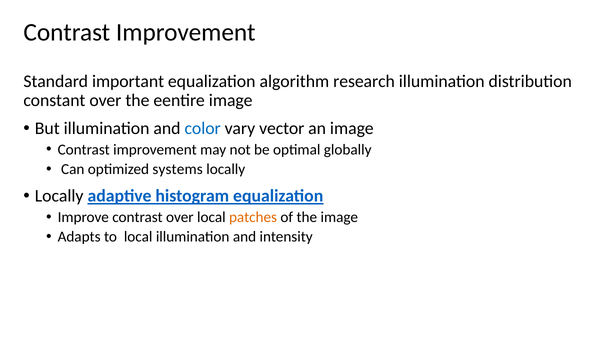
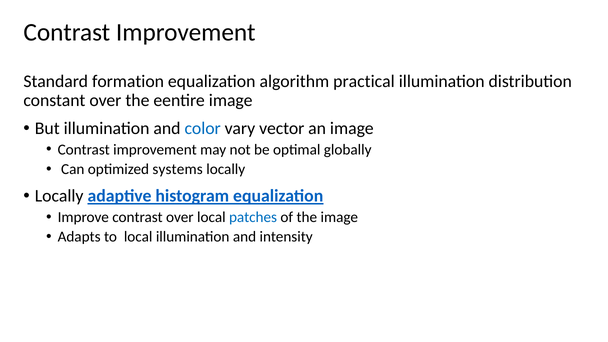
important: important -> formation (128, 82)
research: research -> practical (364, 82)
patches colour: orange -> blue (253, 217)
